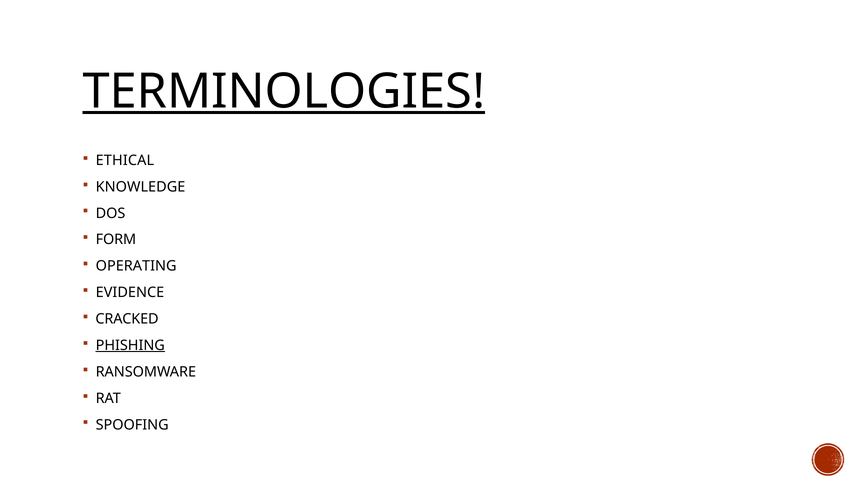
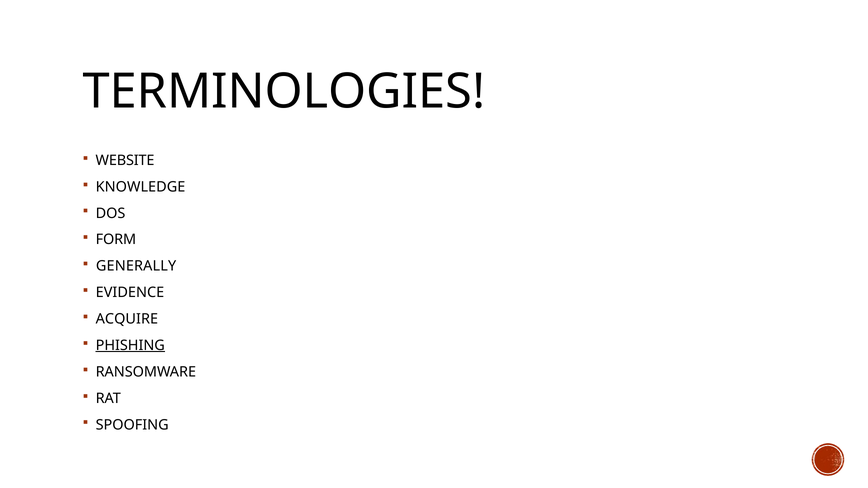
TERMINOLOGIES underline: present -> none (284, 91)
ETHICAL: ETHICAL -> WEBSITE (125, 160)
OPERATING: OPERATING -> GENERALLY (136, 266)
CRACKED: CRACKED -> ACQUIRE (127, 319)
